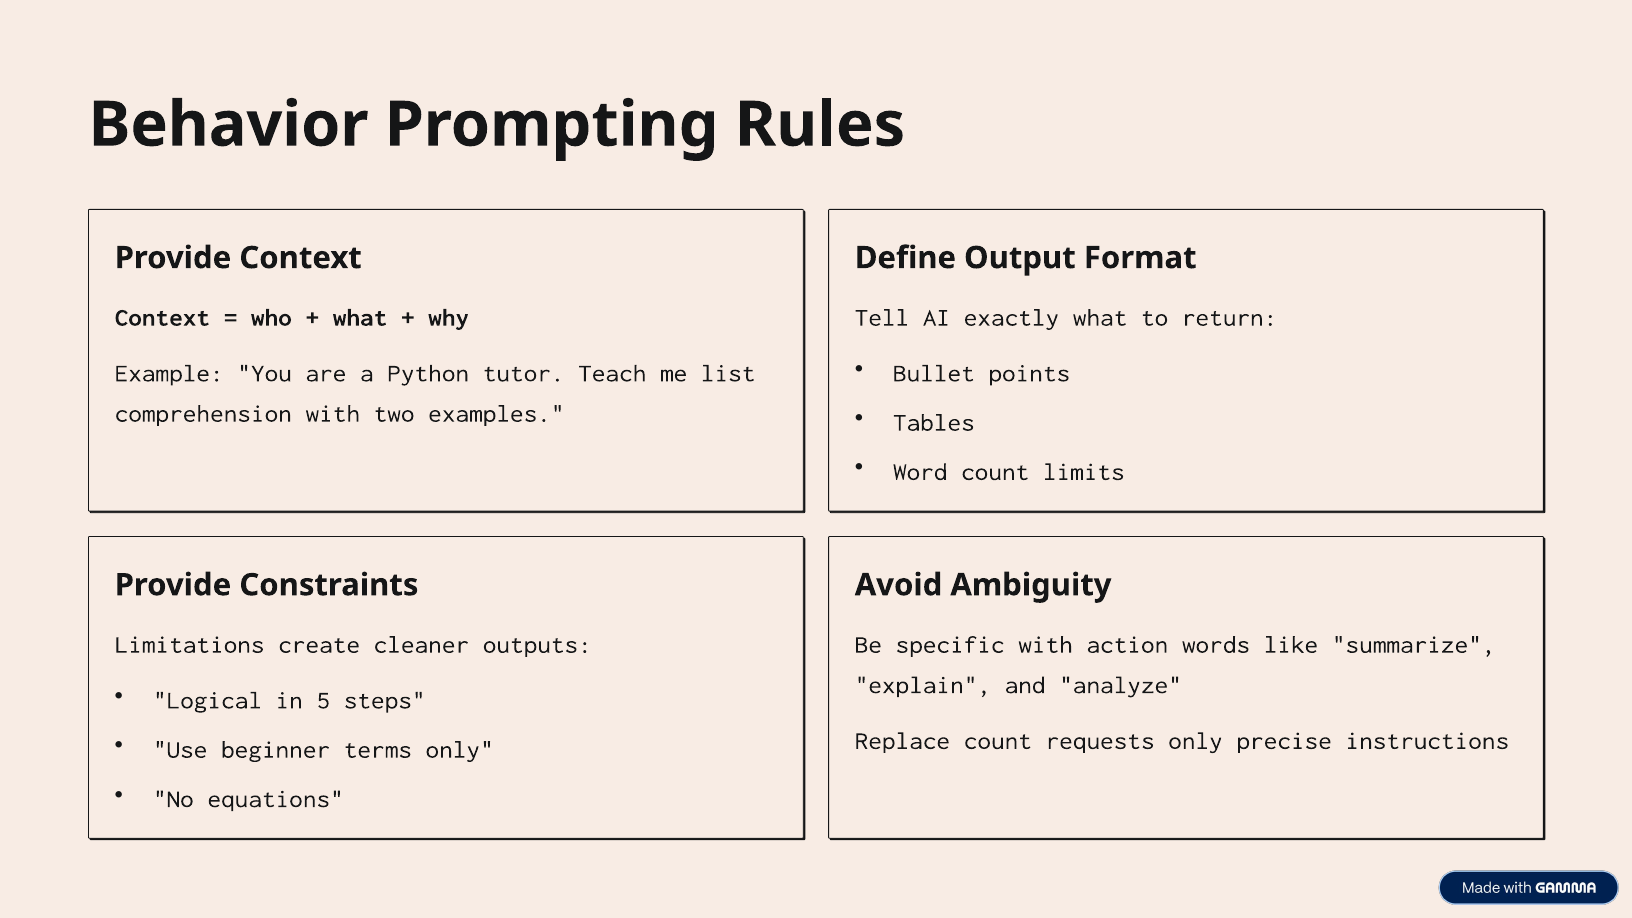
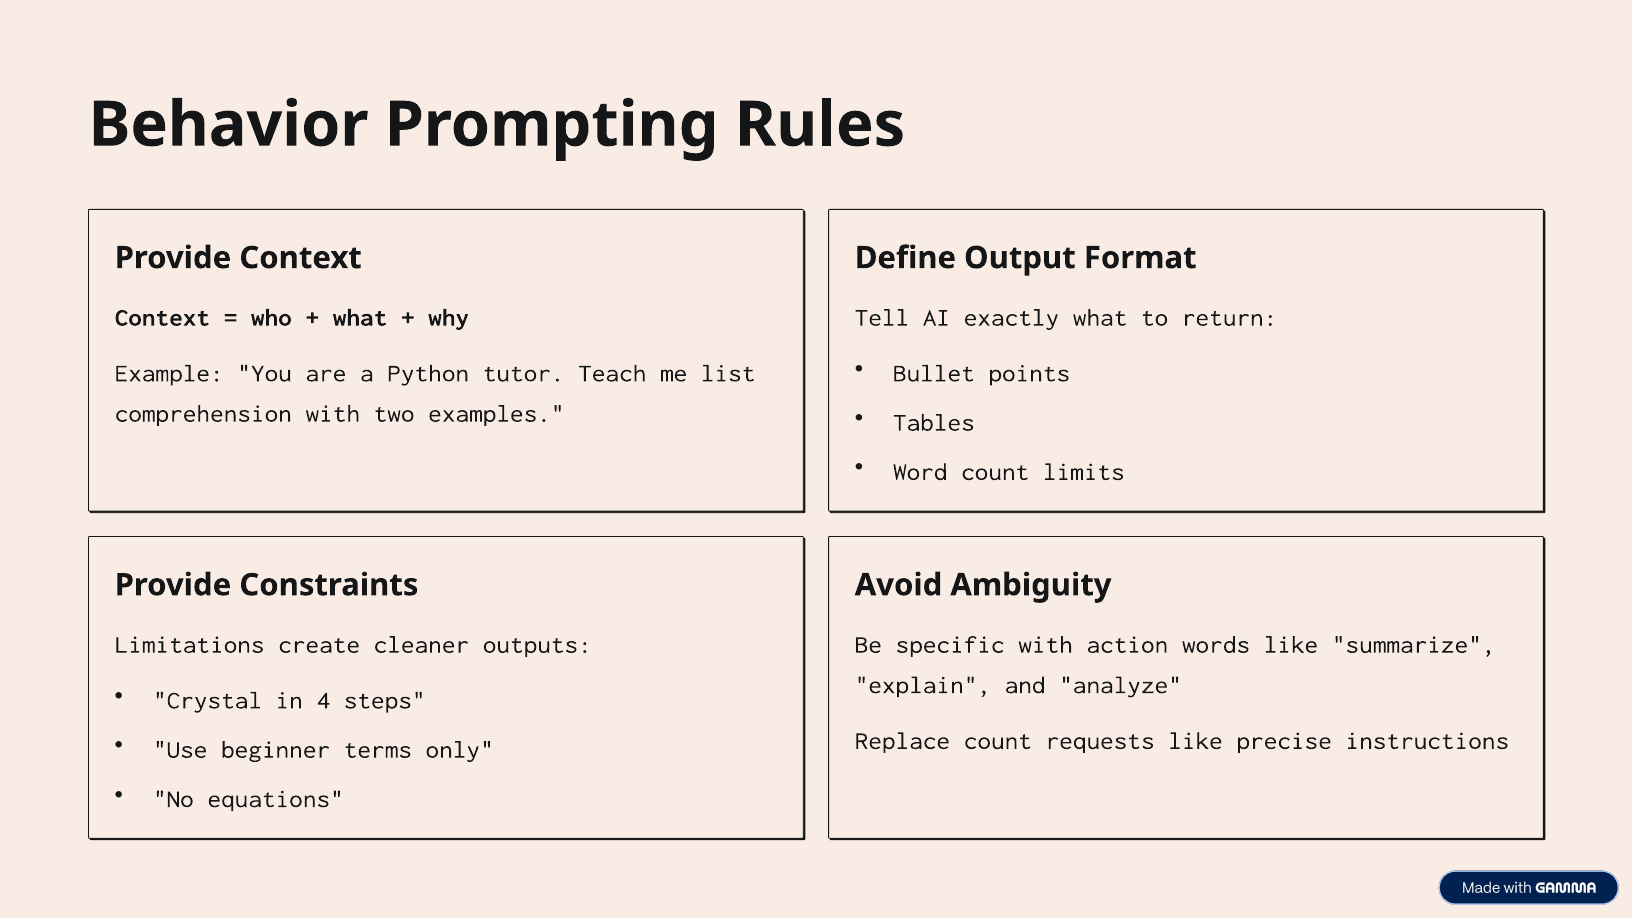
Logical: Logical -> Crystal (207, 700)
5: 5 -> 4 (323, 700)
requests only: only -> like (1195, 741)
